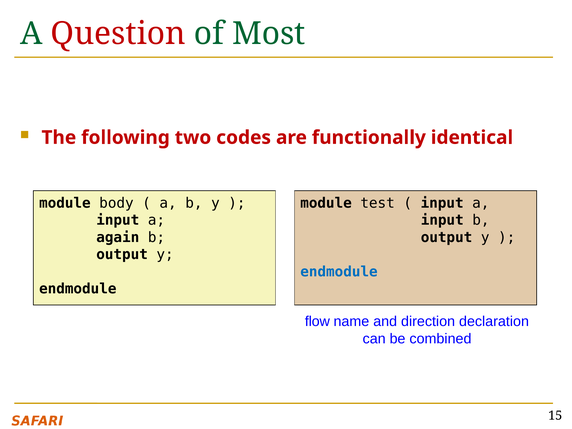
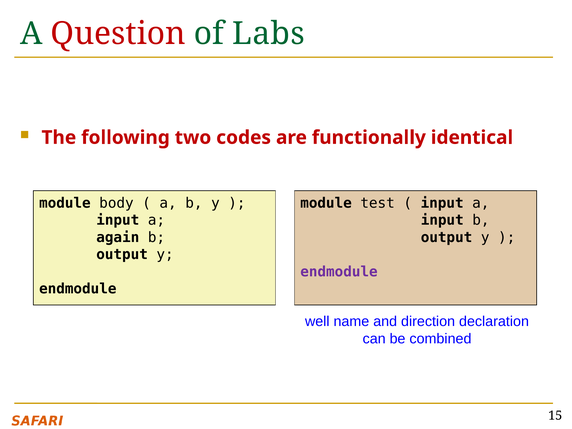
Most: Most -> Labs (269, 34)
endmodule colour: blue -> purple (339, 272)
flow: flow -> well (317, 322)
